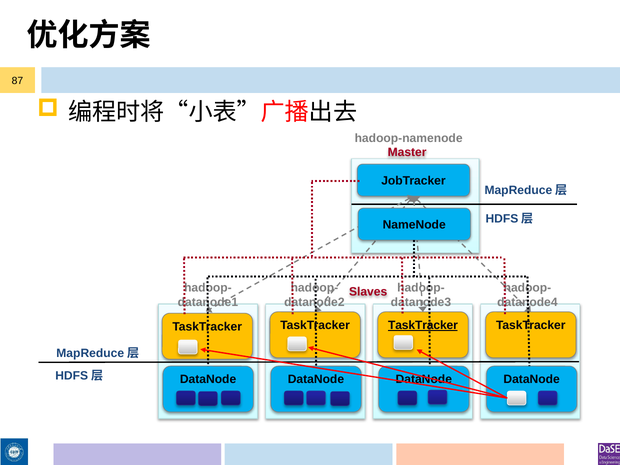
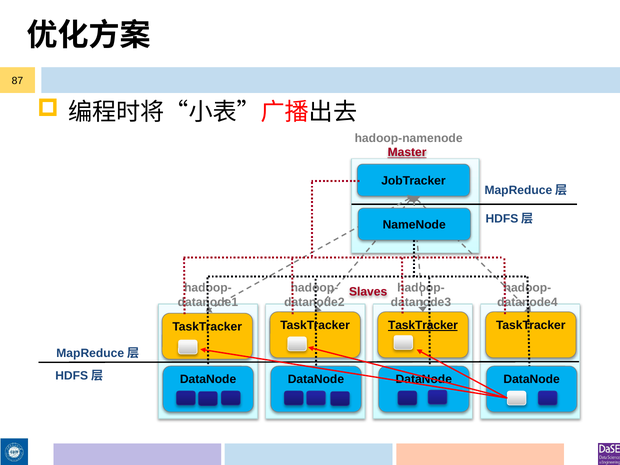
Master underline: none -> present (407, 153)
